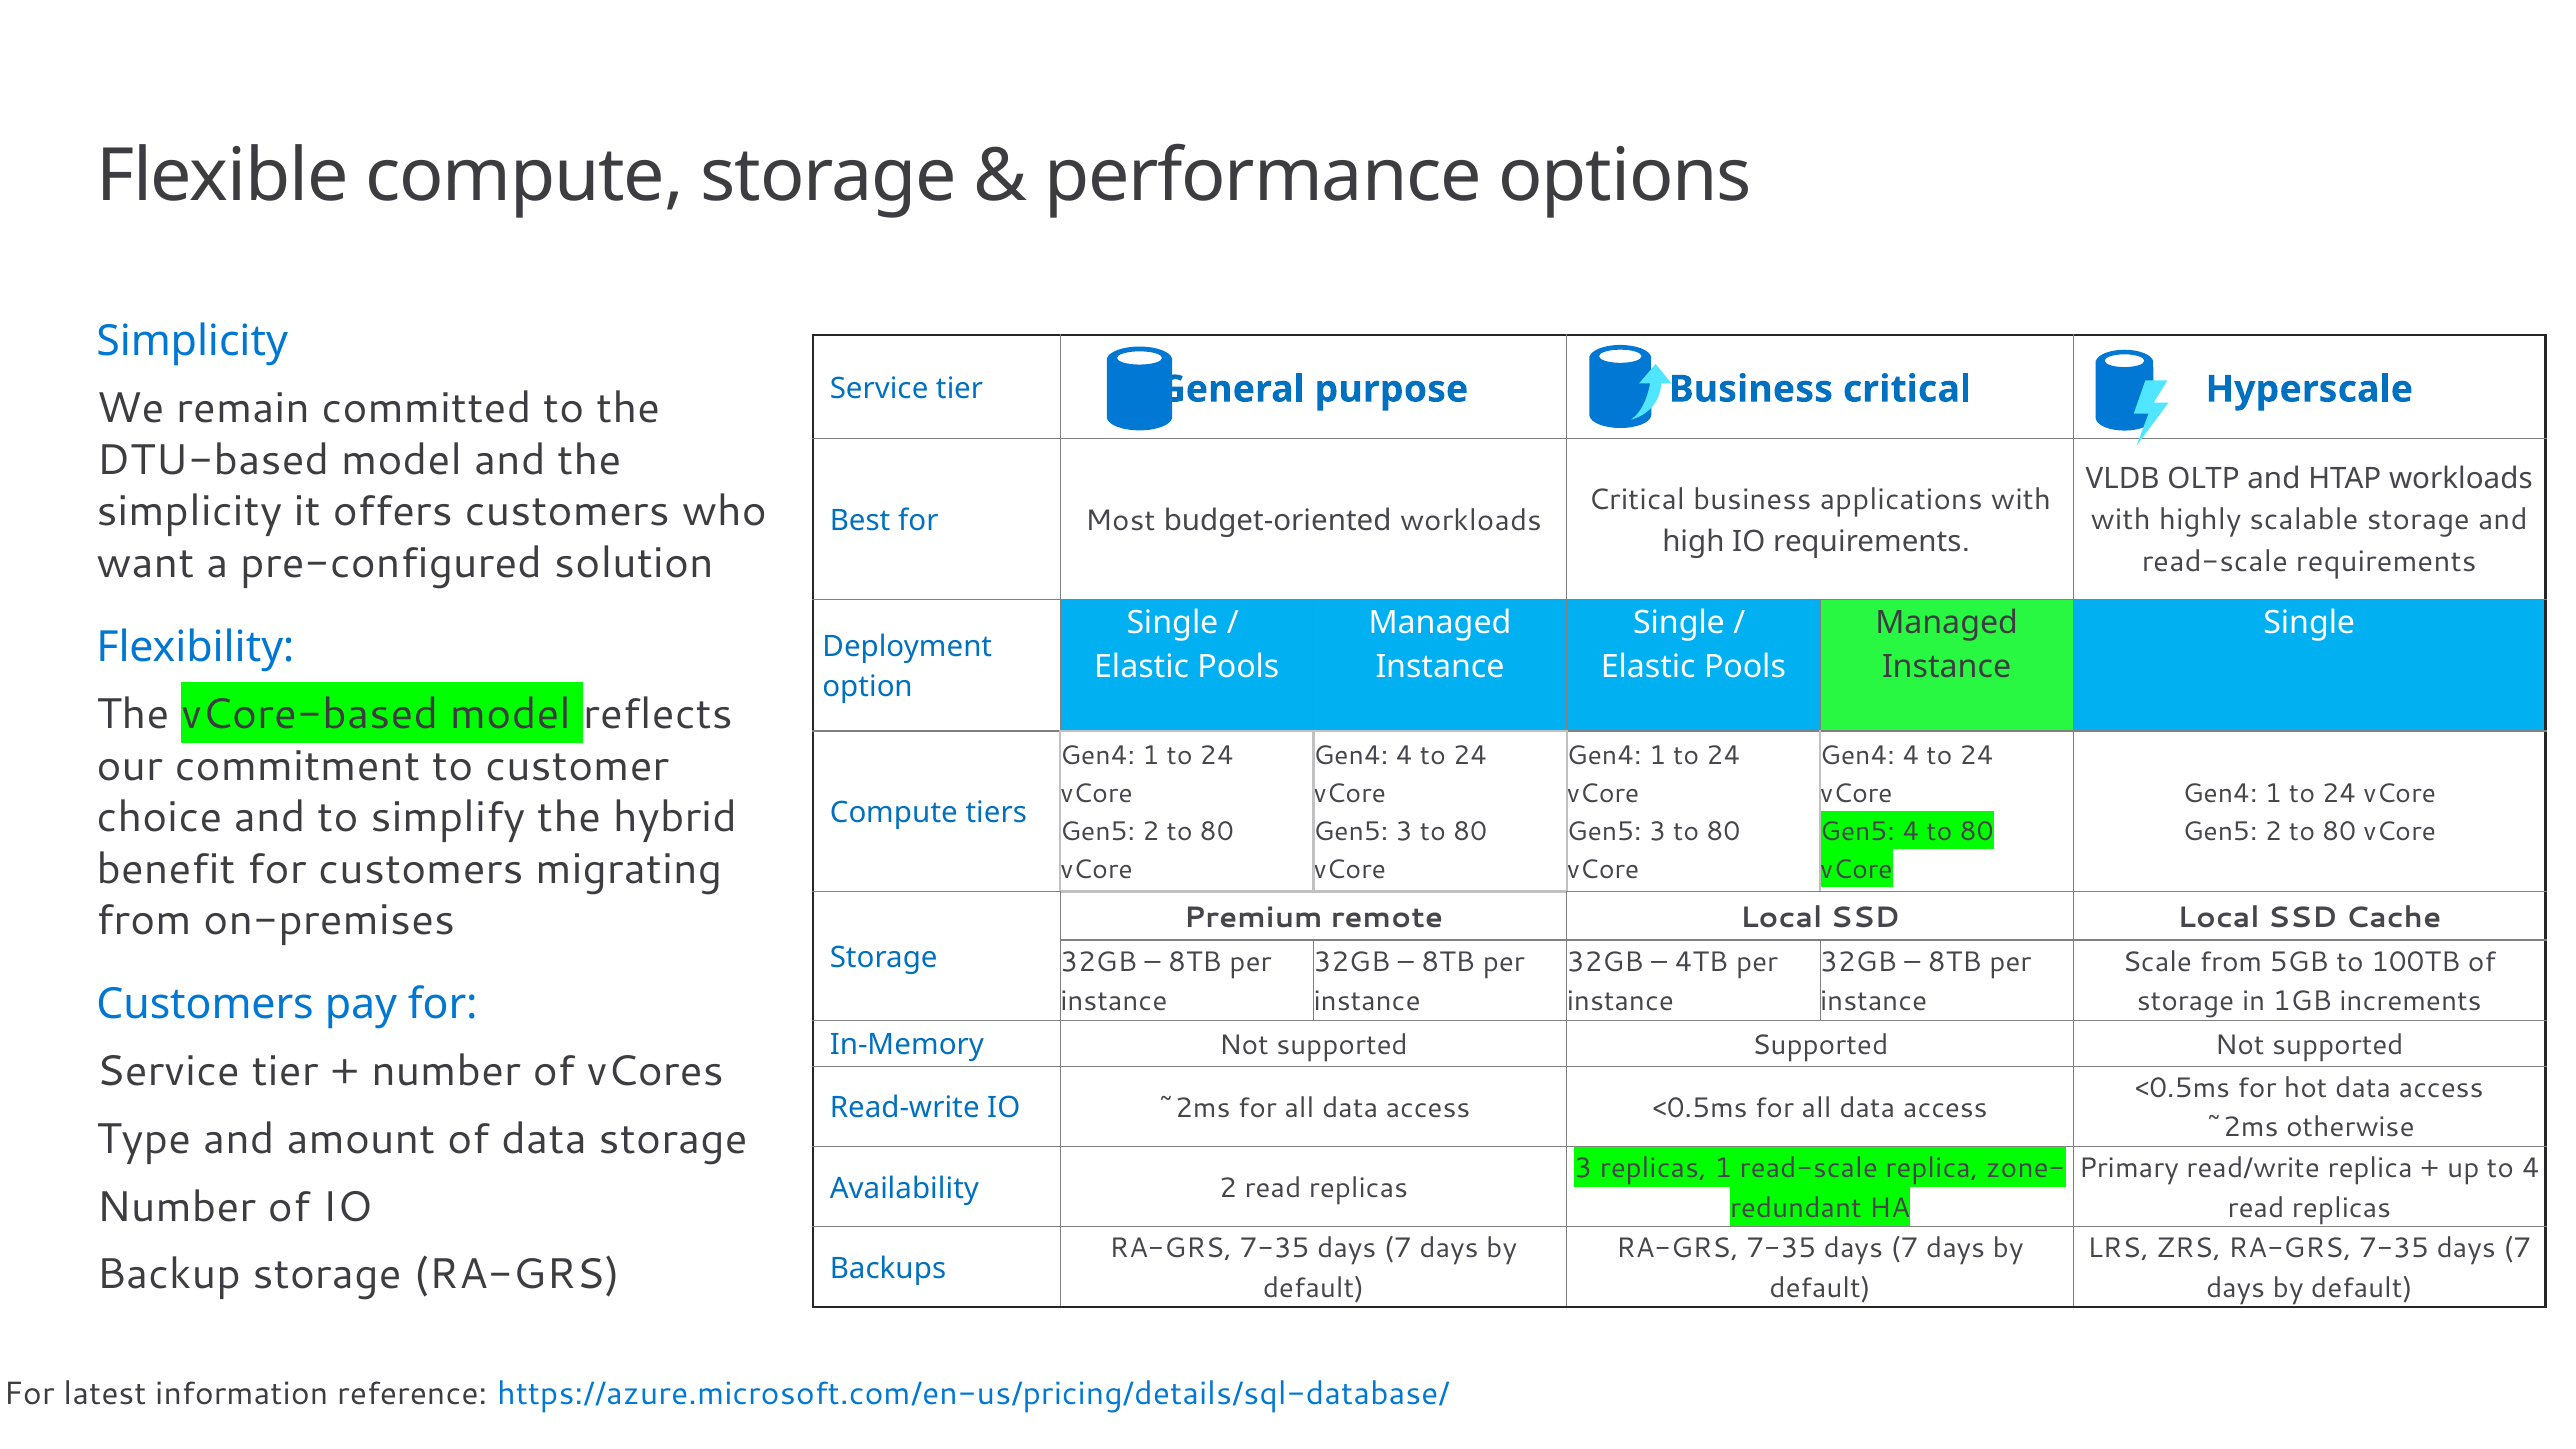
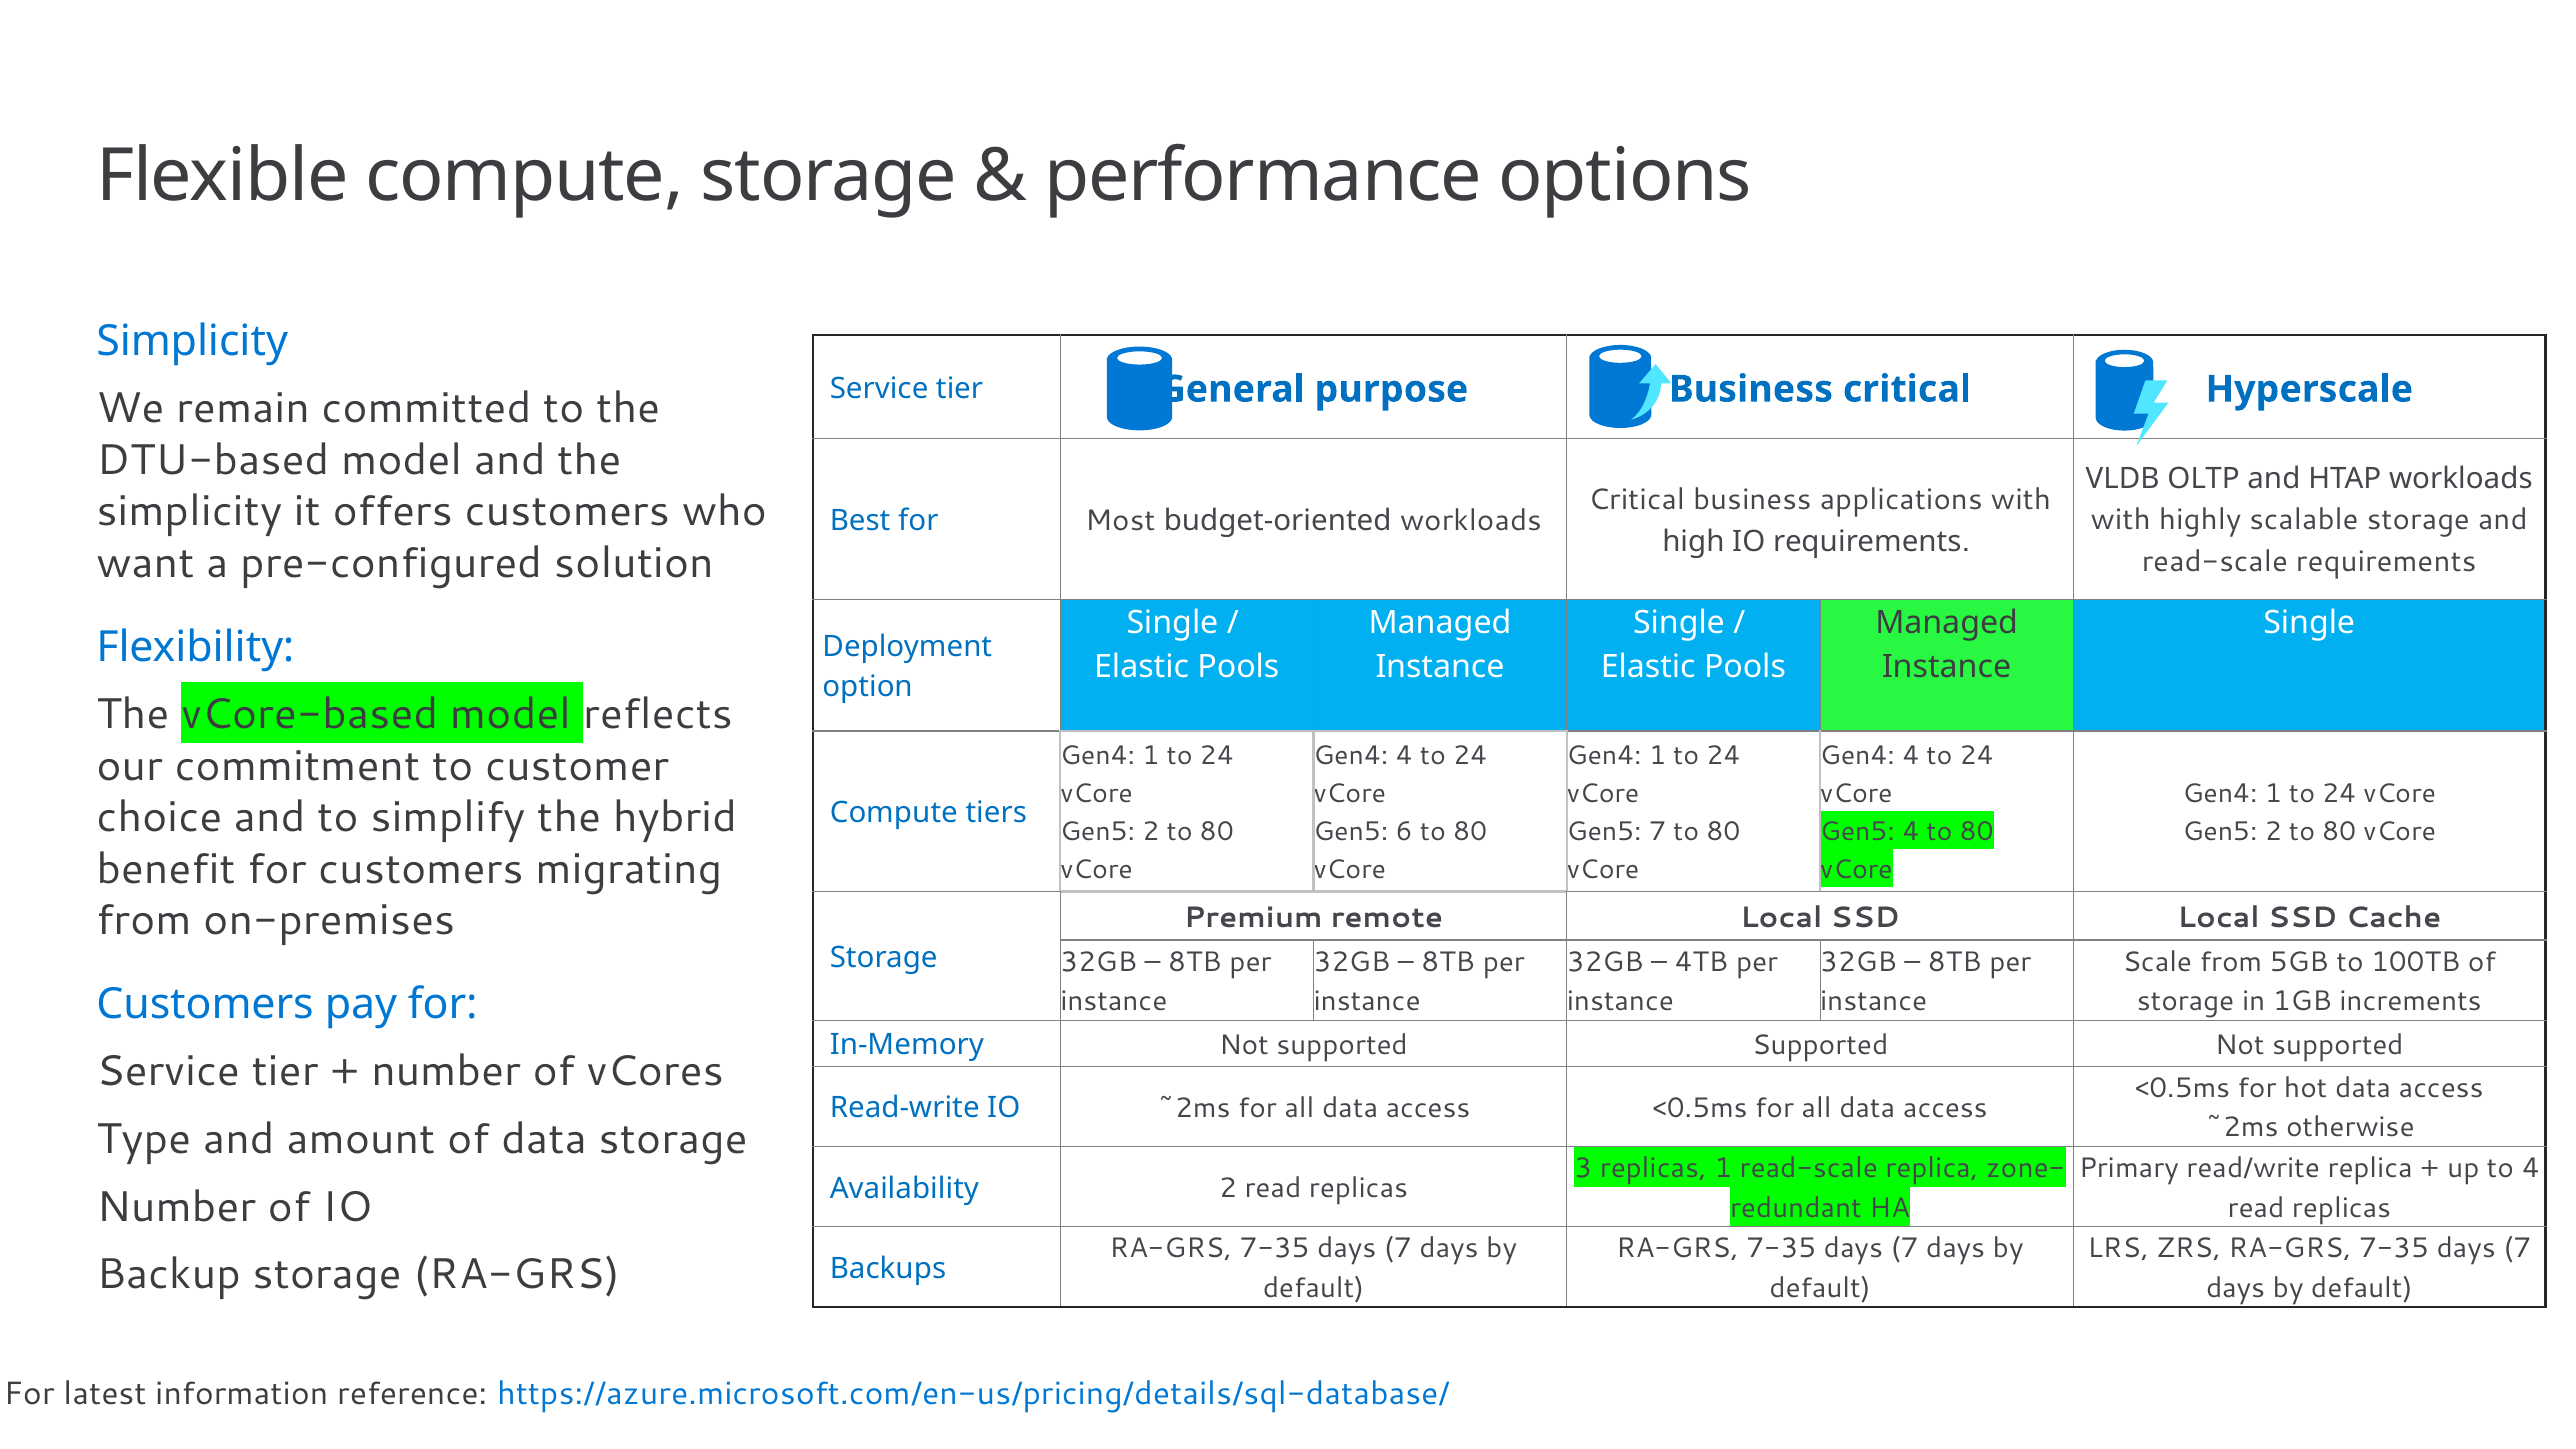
3: 3 -> 6 (1404, 832)
3: 3 -> 7 (1658, 832)
